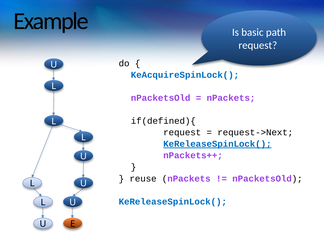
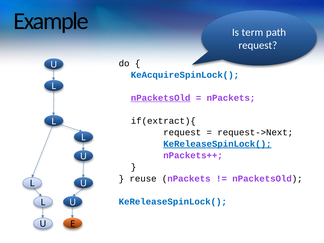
basic: basic -> term (252, 32)
nPacketsOld underline: none -> present (161, 98)
if(defined){: if(defined){ -> if(extract){ (163, 121)
